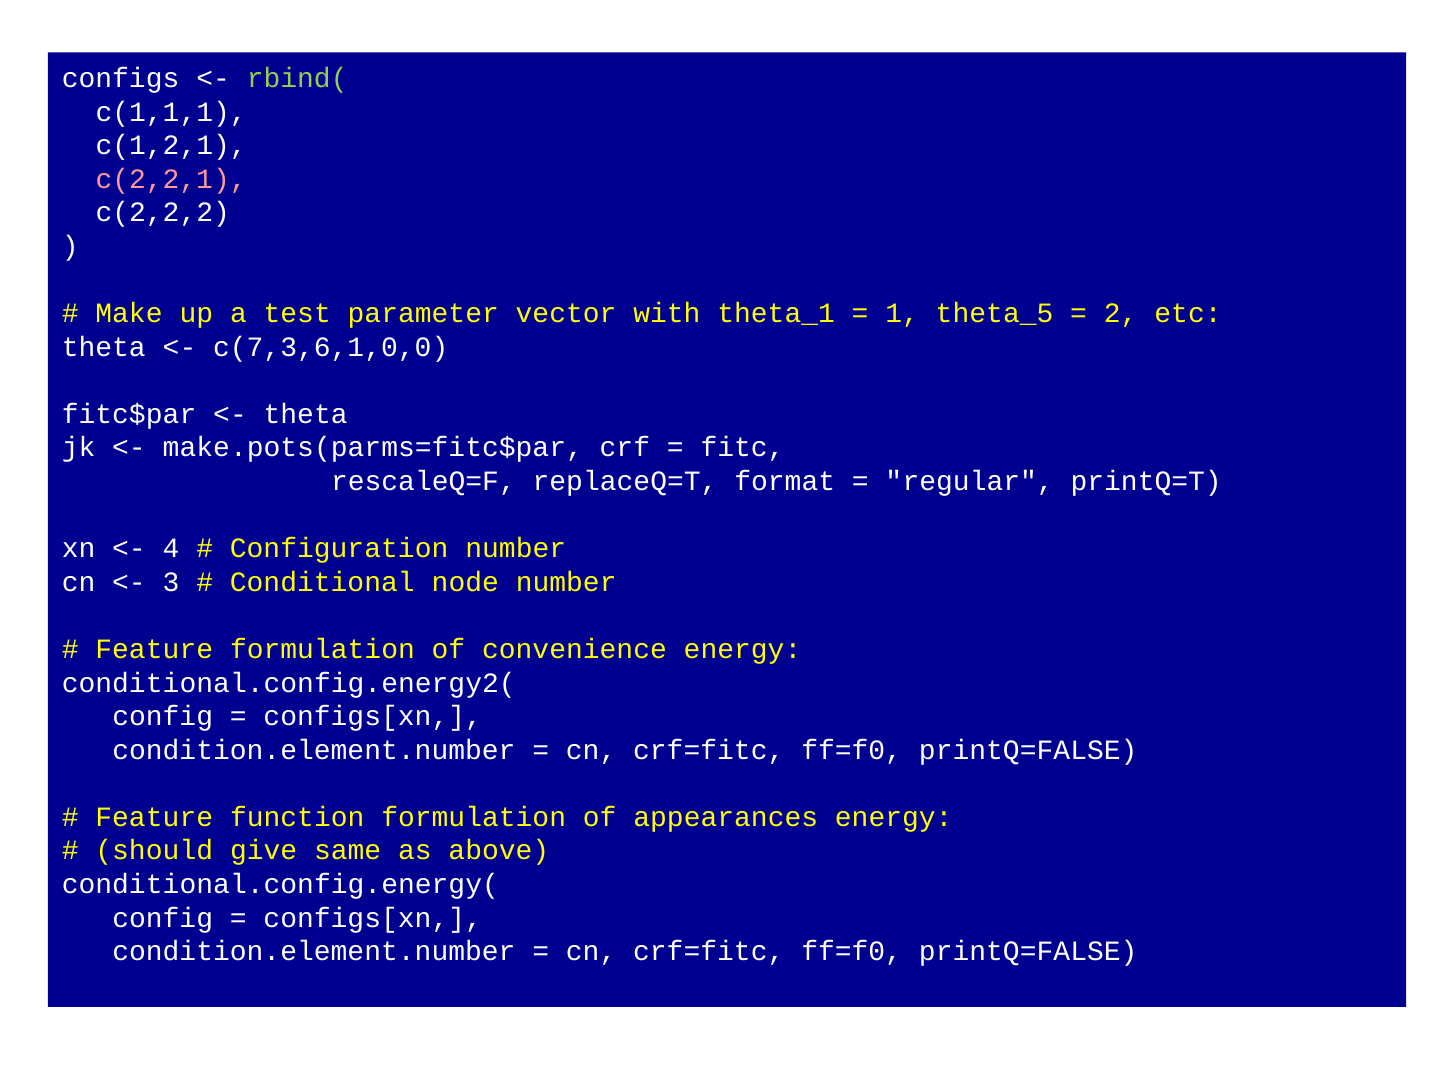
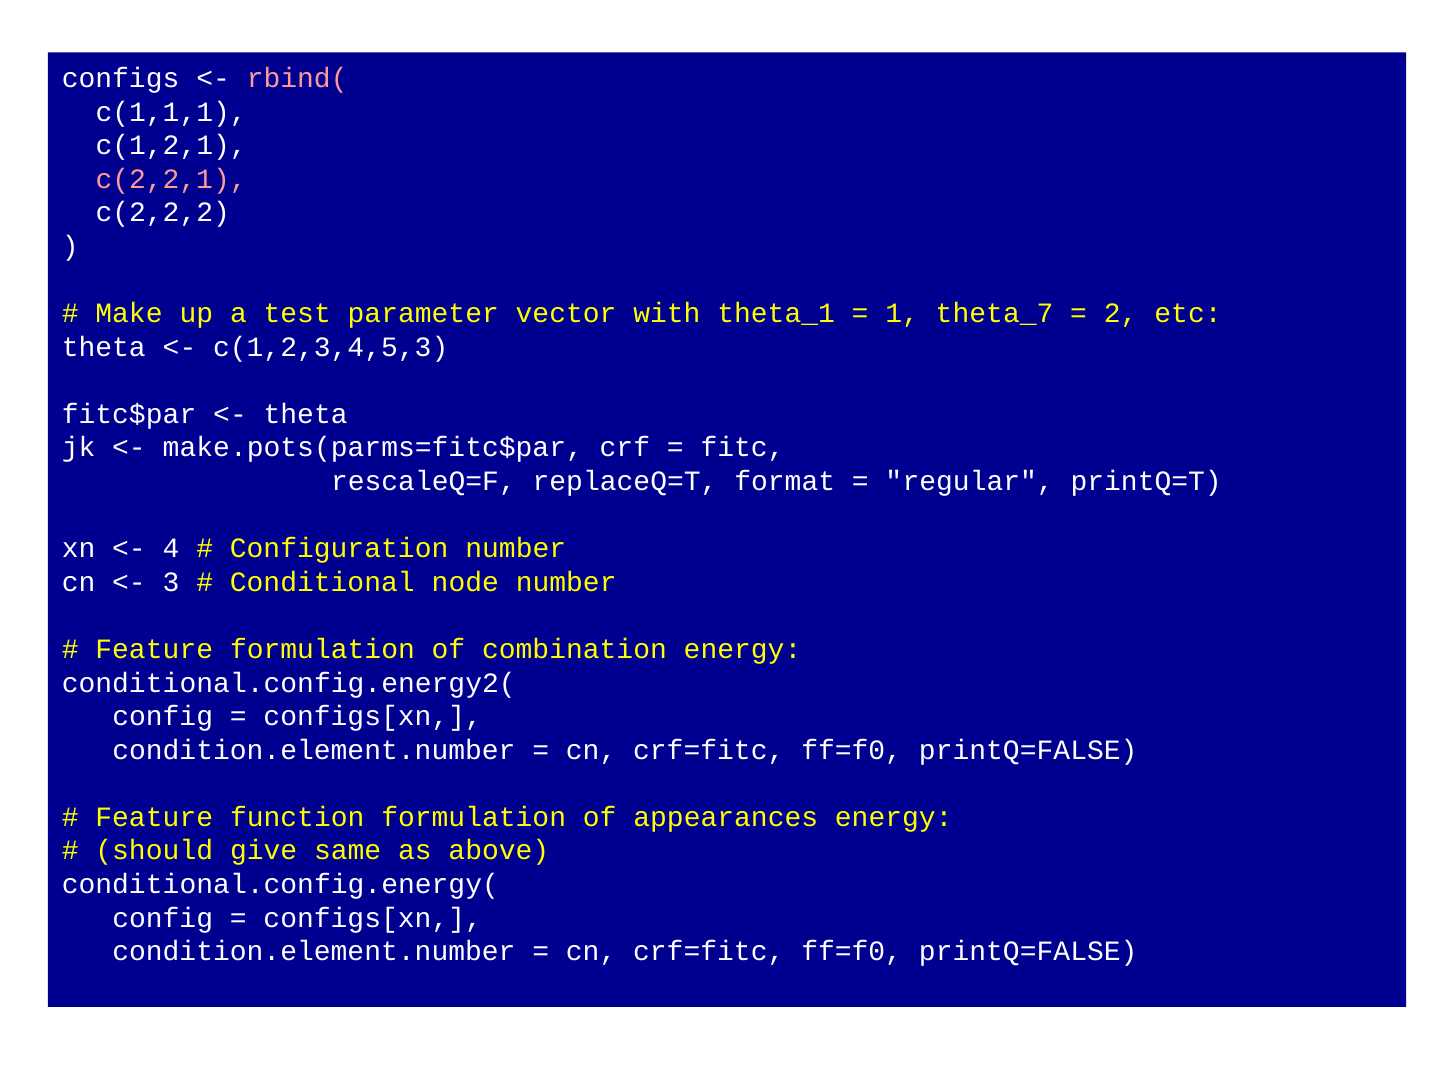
rbind( colour: light green -> pink (297, 78)
theta_5: theta_5 -> theta_7 (995, 313)
c(7,3,6,1,0,0: c(7,3,6,1,0,0 -> c(1,2,3,4,5,3 (331, 347)
convenience: convenience -> combination (574, 649)
